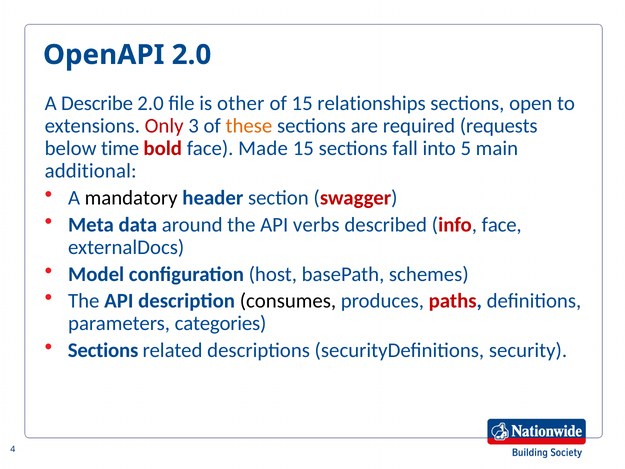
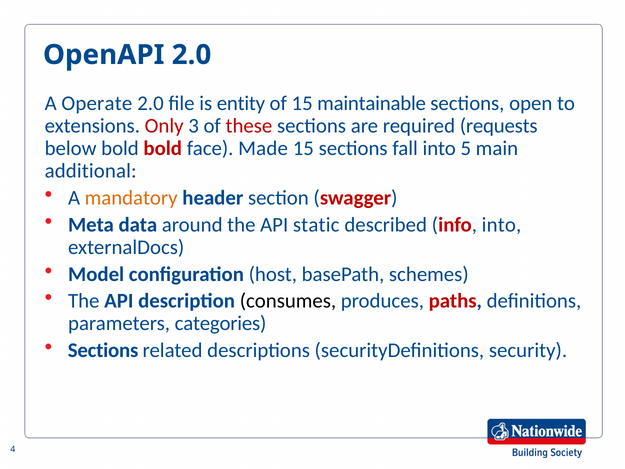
Describe: Describe -> Operate (97, 103)
other: other -> entity (241, 103)
relationships: relationships -> maintainable (372, 103)
these colour: orange -> red (249, 126)
below time: time -> bold (120, 148)
mandatory colour: black -> orange (131, 198)
verbs: verbs -> static (316, 225)
info face: face -> into (502, 225)
